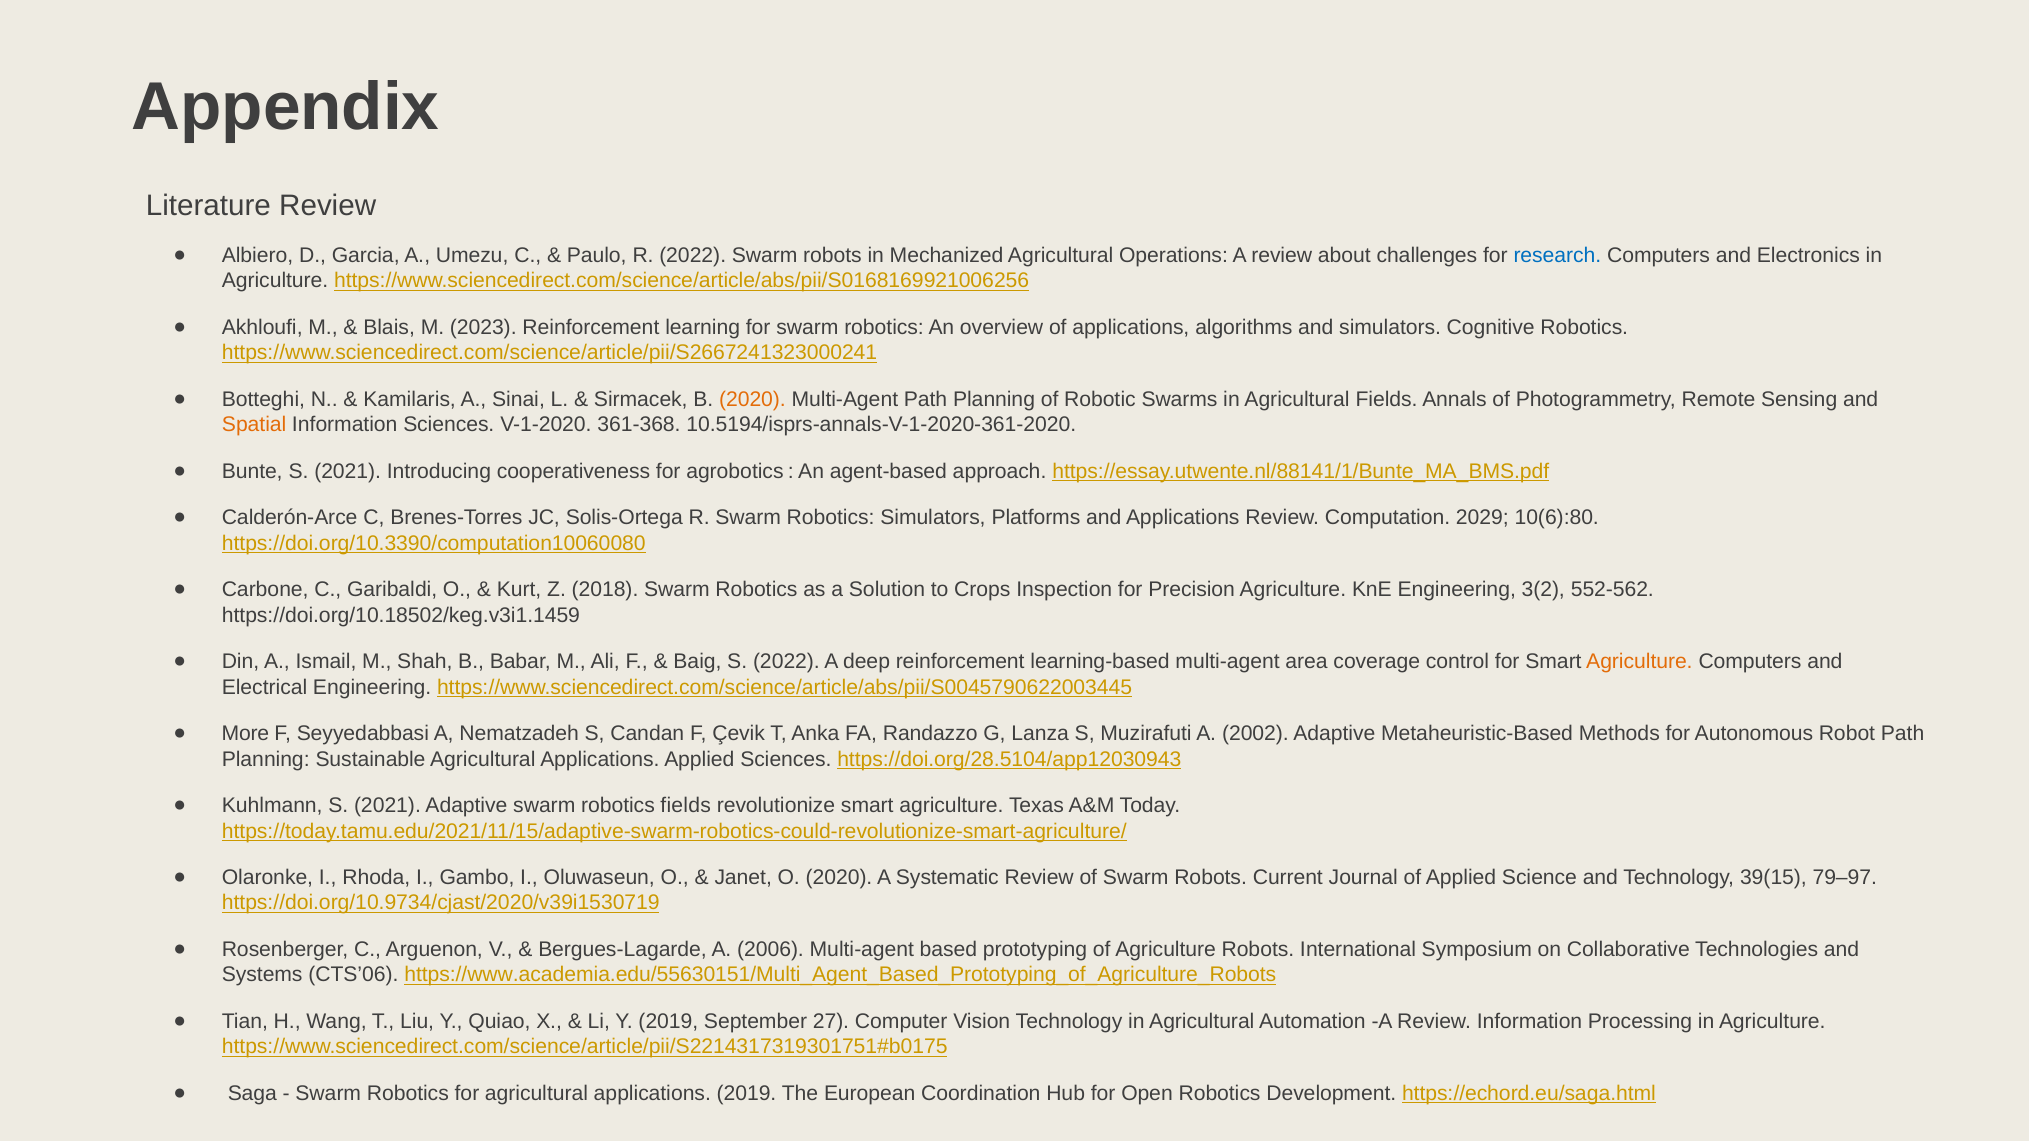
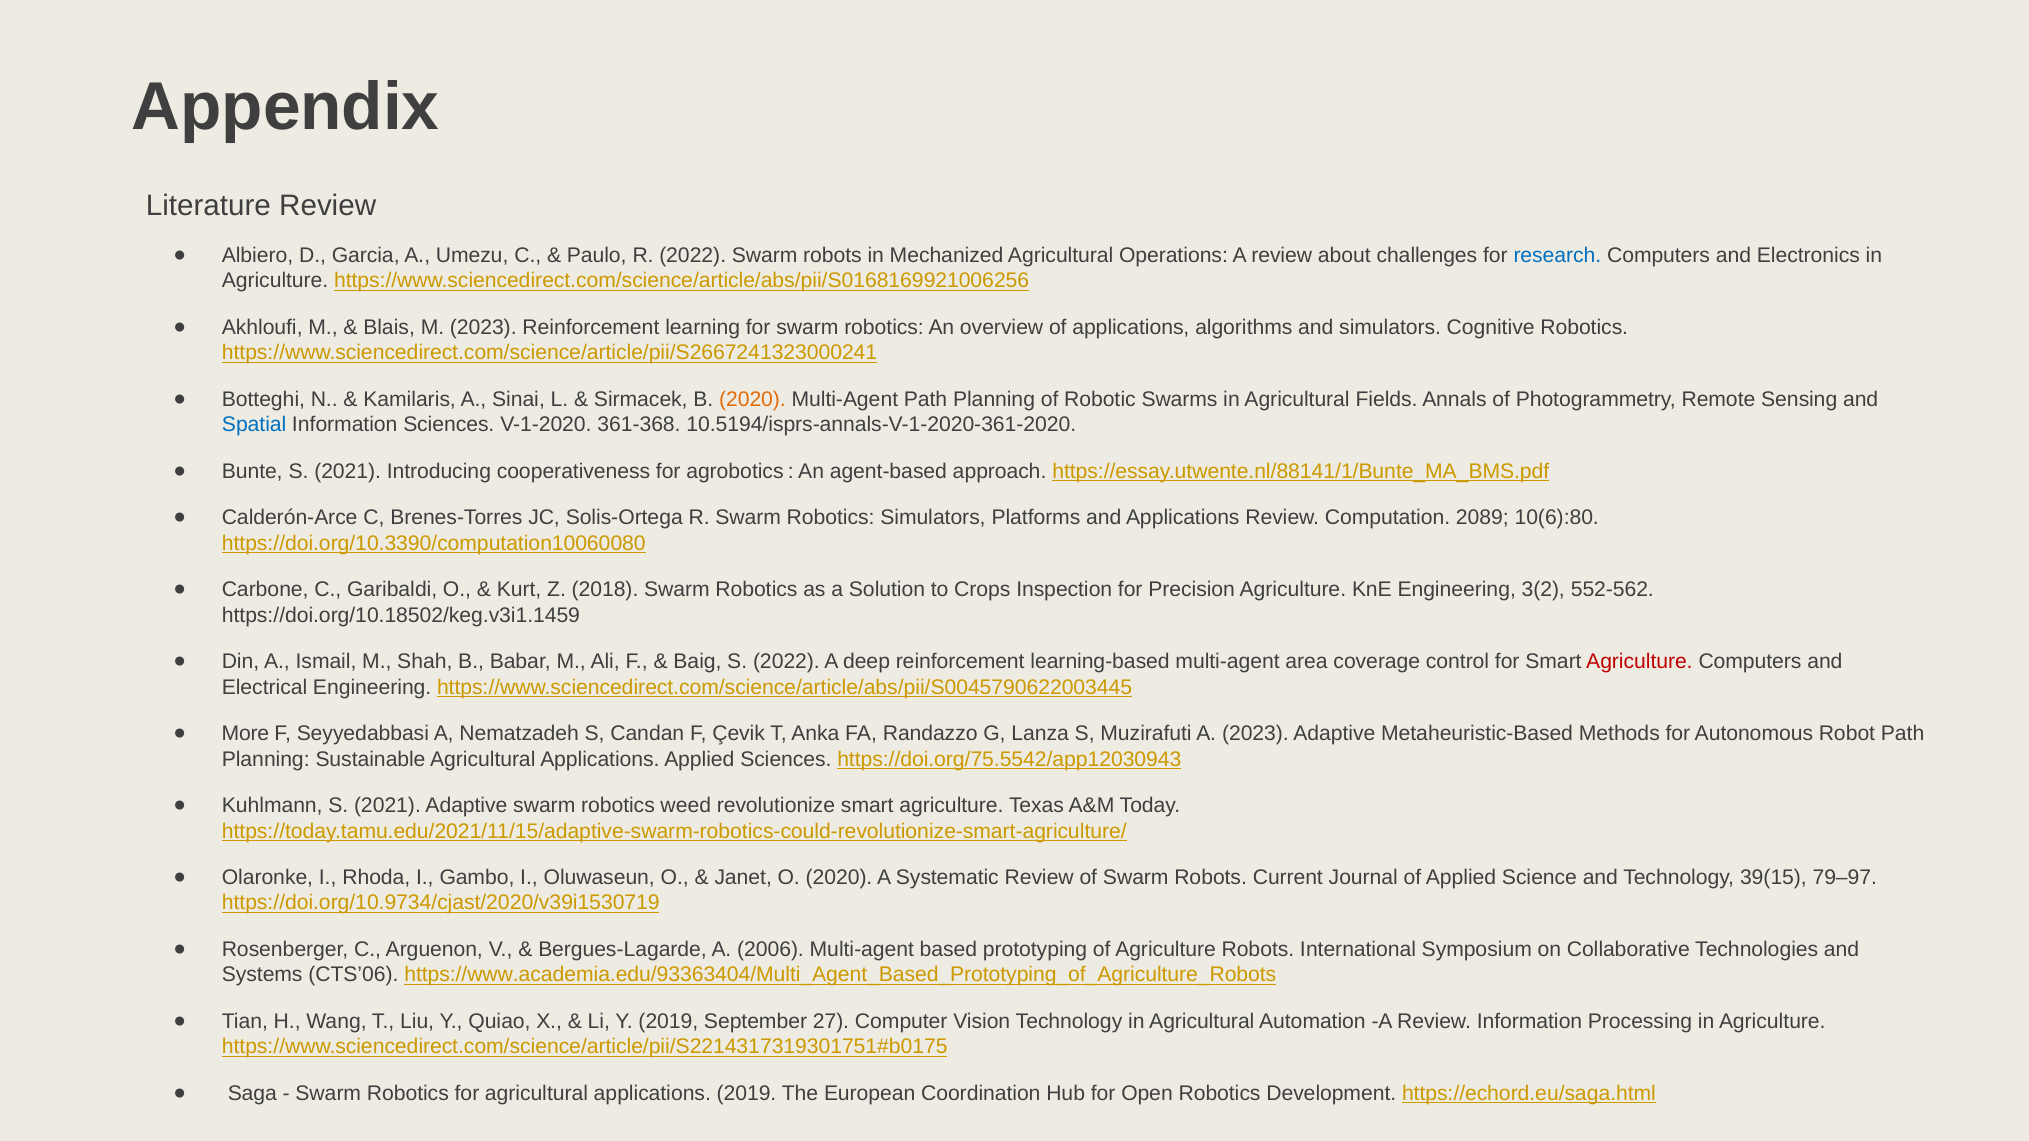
Spatial colour: orange -> blue (254, 425)
2029: 2029 -> 2089 (1482, 518)
Agriculture colour: orange -> red (1639, 662)
A 2002: 2002 -> 2023 (1255, 734)
https://doi.org/28.5104/app12030943: https://doi.org/28.5104/app12030943 -> https://doi.org/75.5542/app12030943 (1009, 759)
robotics fields: fields -> weed (686, 806)
https://www.academia.edu/55630151/Multi_Agent_Based_Prototyping_of_Agriculture_Robots: https://www.academia.edu/55630151/Multi_Agent_Based_Prototyping_of_Agriculture_Robots -> https://www.academia.edu/93363404/Multi_Agent_Based_Prototyping_of_Agriculture_Robots (840, 975)
